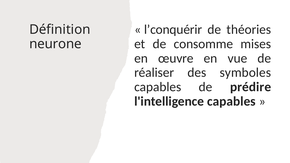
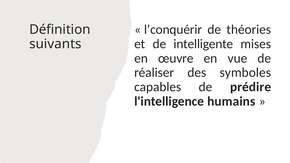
consomme: consomme -> intelligente (203, 44)
neurone: neurone -> suivants (55, 44)
l'intelligence capables: capables -> humains (231, 101)
